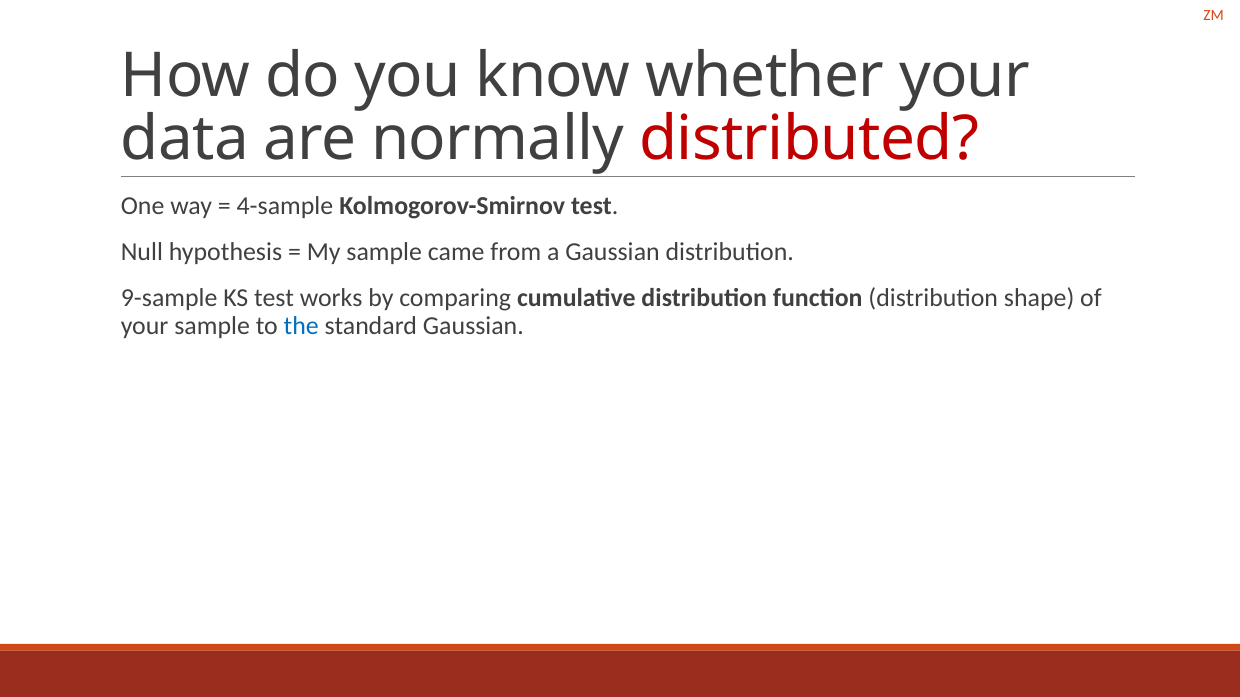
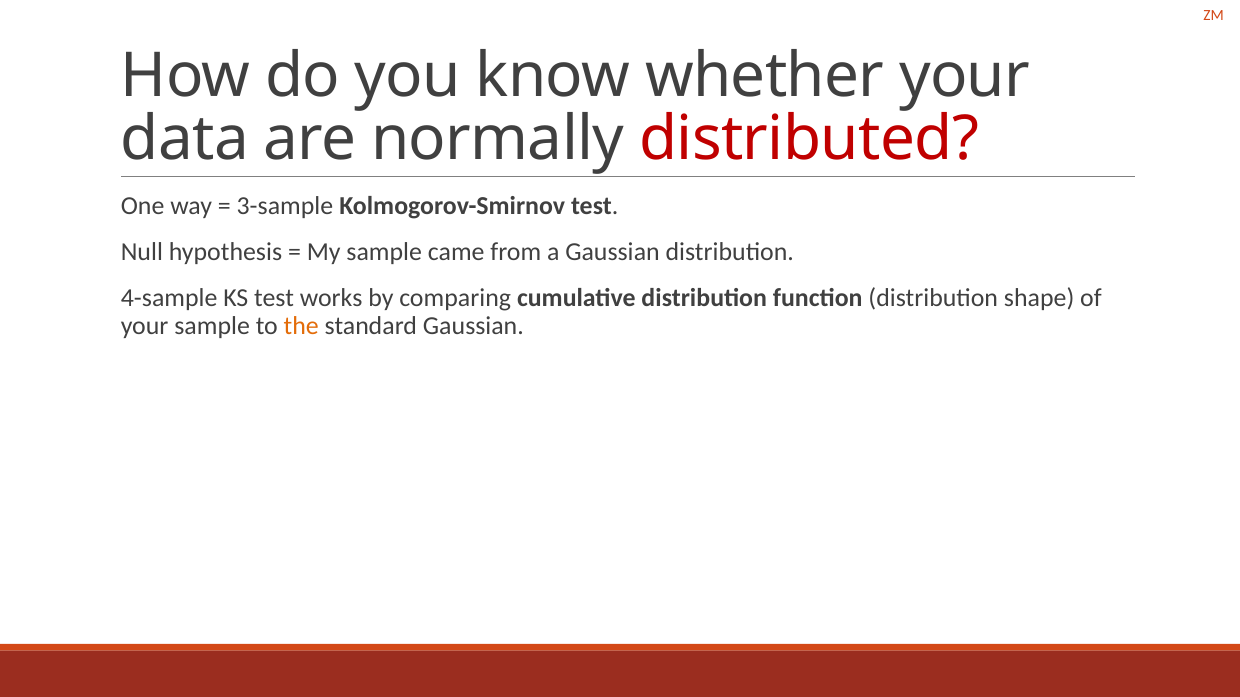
4-sample: 4-sample -> 3-sample (285, 206)
9-sample: 9-sample -> 4-sample (169, 298)
the colour: blue -> orange (301, 326)
